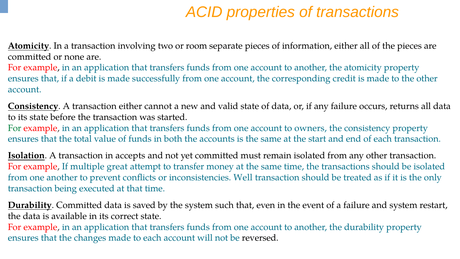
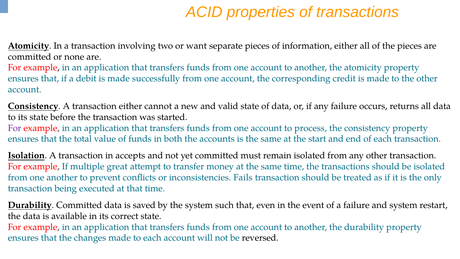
room: room -> want (196, 46)
For colour: green -> purple (15, 128)
owners: owners -> process (311, 128)
Well: Well -> Fails (243, 177)
